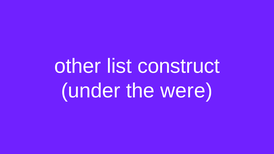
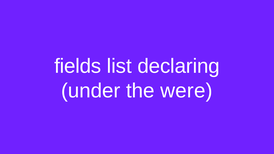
other: other -> fields (78, 66)
construct: construct -> declaring (179, 66)
